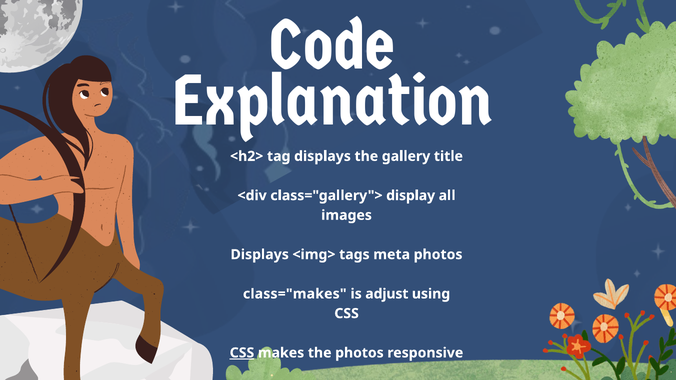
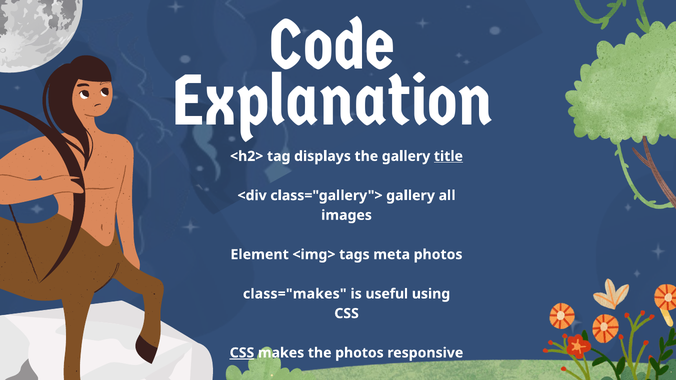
title underline: none -> present (448, 156)
class="gallery"> display: display -> gallery (411, 196)
Displays: Displays -> Element (260, 255)
adjust: adjust -> useful (387, 294)
